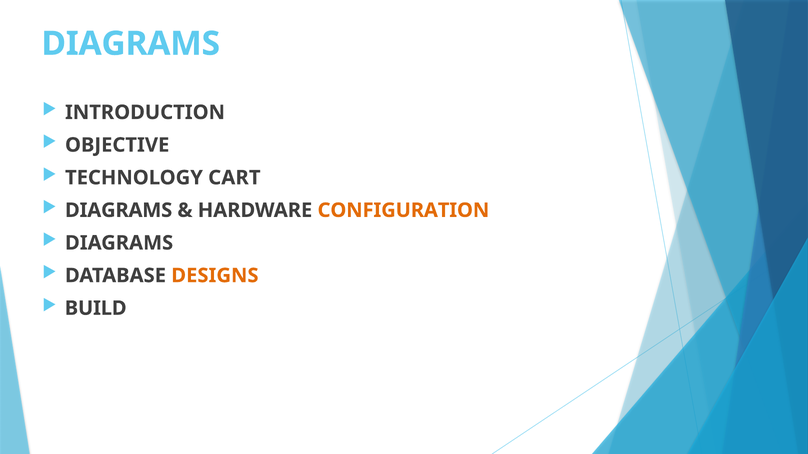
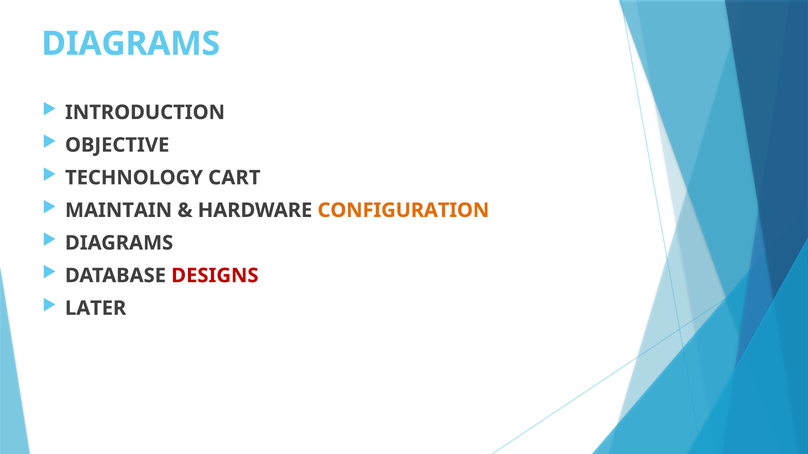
DIAGRAMS: DIAGRAMS -> MAINTAIN (119, 211)
DESIGNS colour: orange -> red (215, 276)
BUILD: BUILD -> LATER (96, 308)
